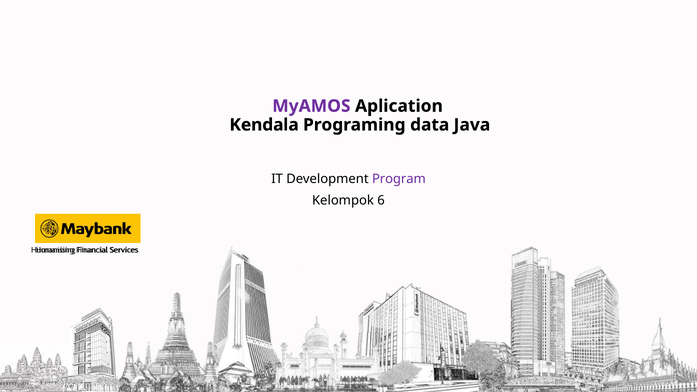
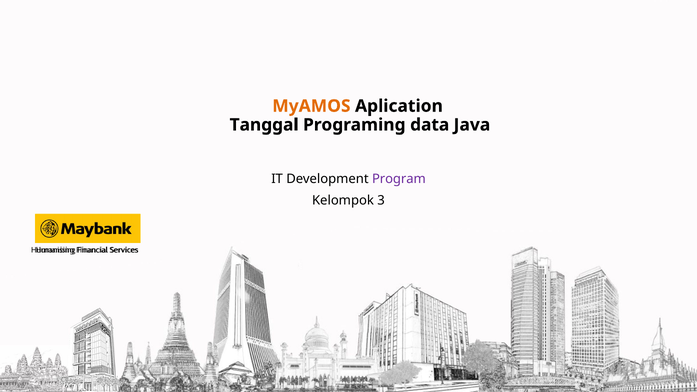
MyAMOS colour: purple -> orange (311, 106)
Kendala: Kendala -> Tanggal (264, 125)
6: 6 -> 3 (381, 200)
